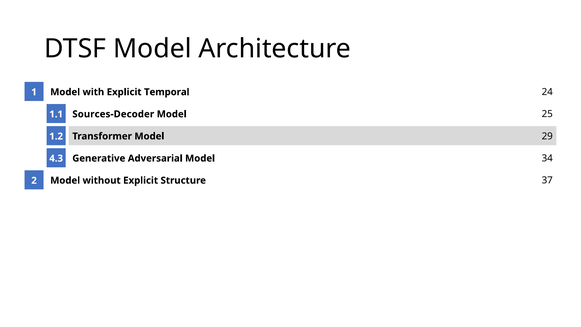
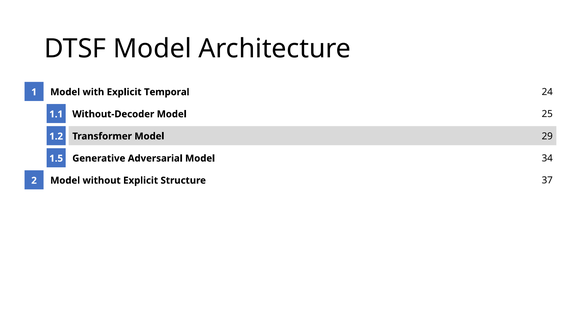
Sources-Decoder: Sources-Decoder -> Without-Decoder (113, 114)
4.3: 4.3 -> 1.5 (56, 158)
